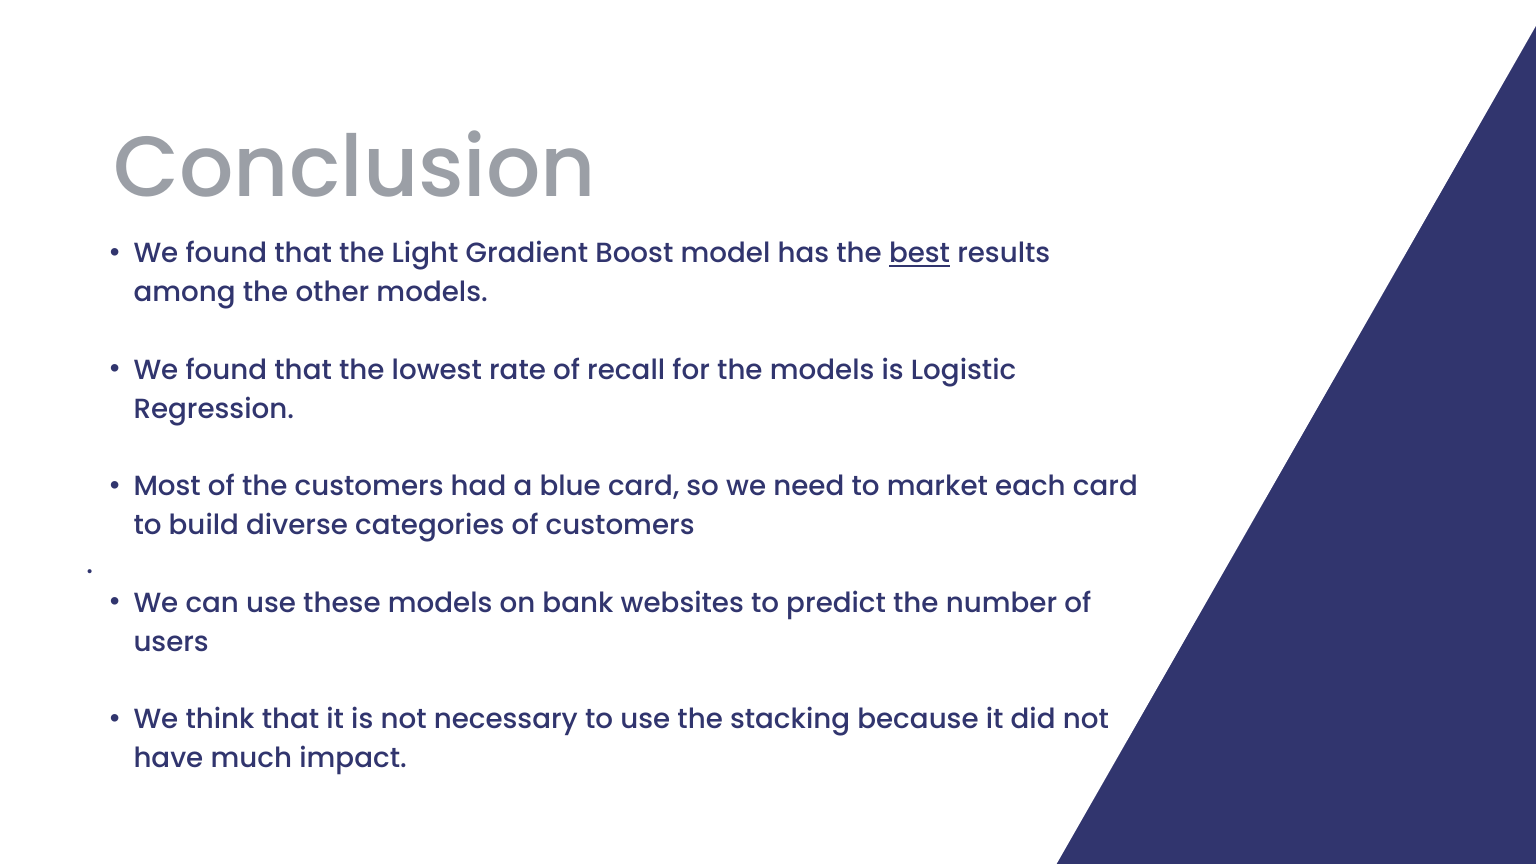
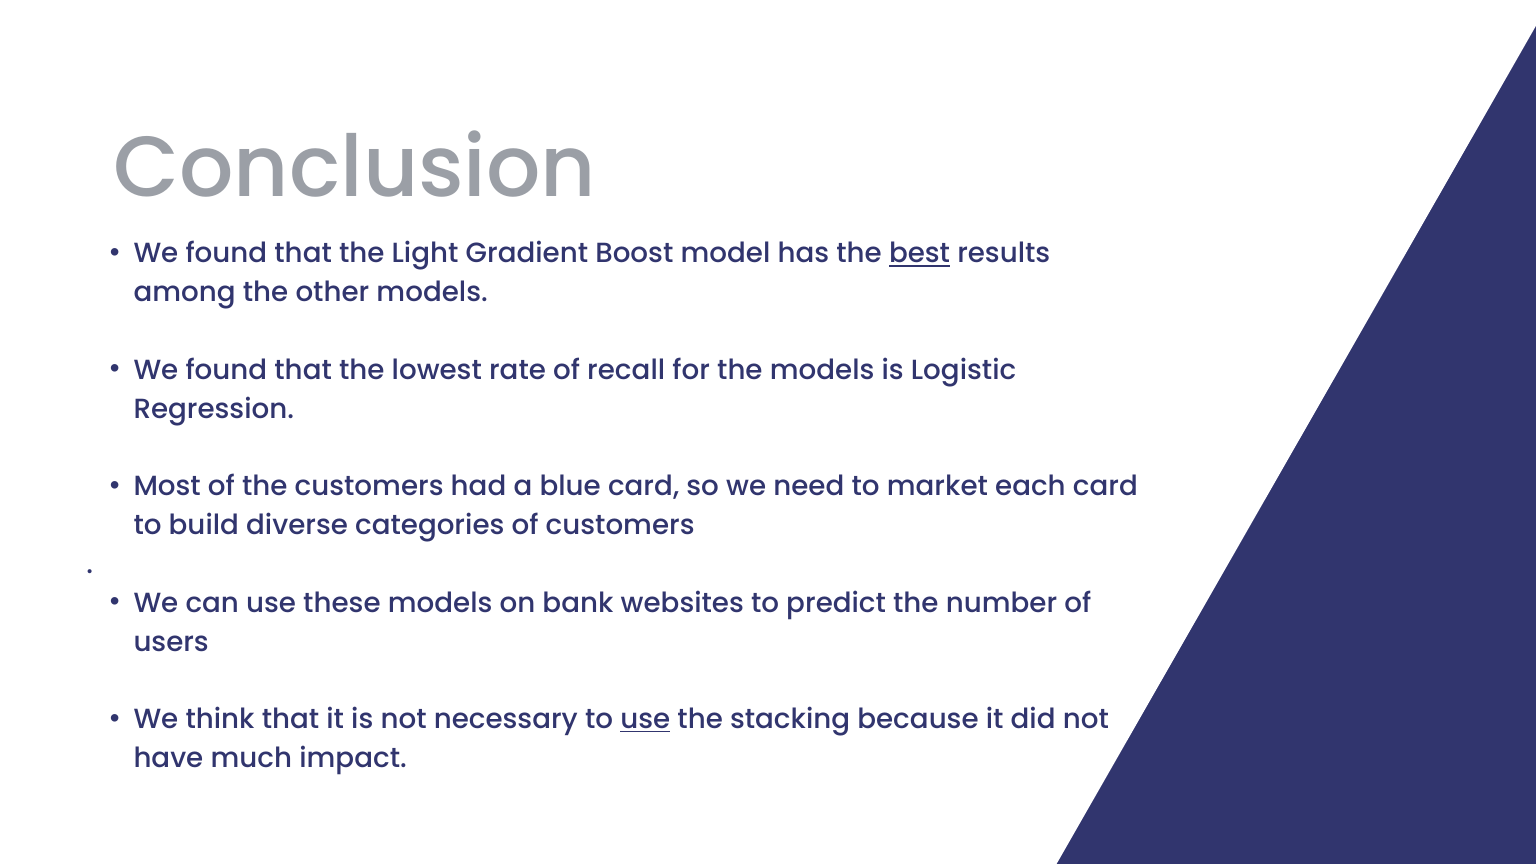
use underline: none -> present (645, 720)
